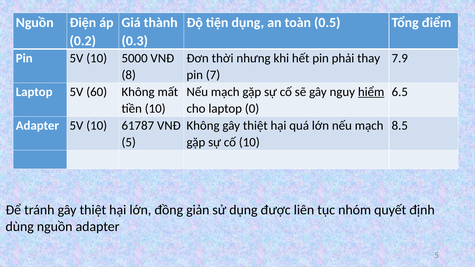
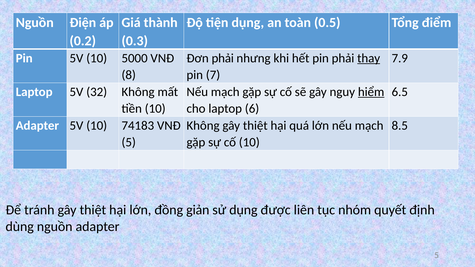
Đơn thời: thời -> phải (223, 58)
thay underline: none -> present (369, 58)
60: 60 -> 32 (97, 92)
0: 0 -> 6 (252, 109)
61787: 61787 -> 74183 (138, 126)
